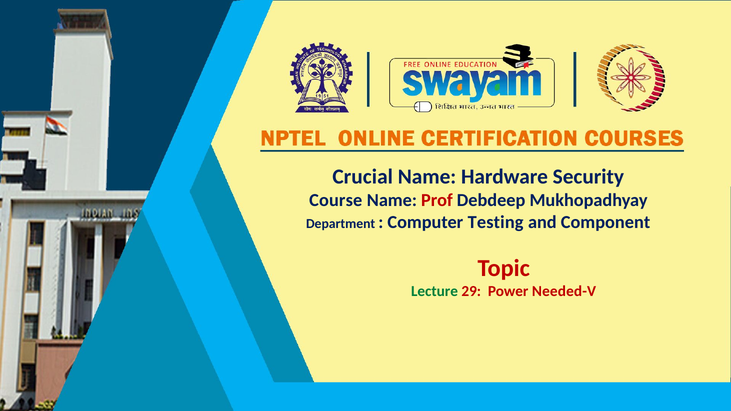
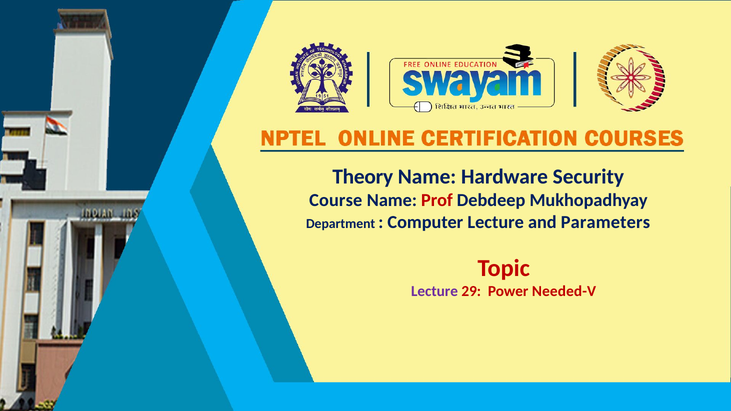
Crucial: Crucial -> Theory (363, 177)
Computer Testing: Testing -> Lecture (496, 222)
Component: Component -> Parameters (605, 222)
Lecture colour: green -> purple (434, 291)
